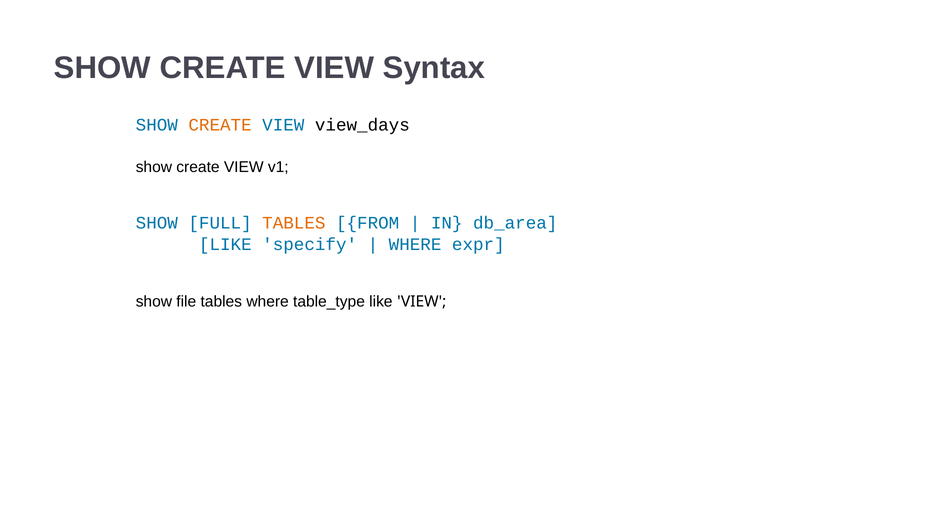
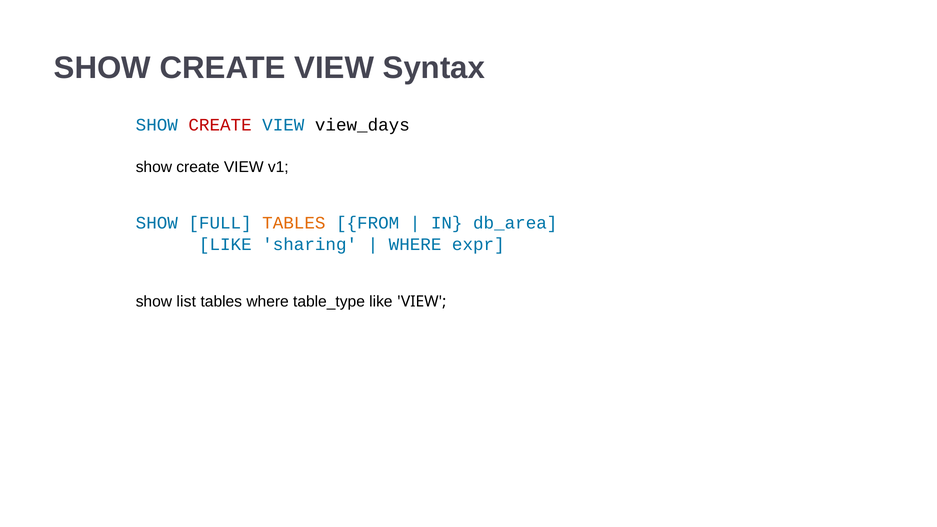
CREATE colour: orange -> red (220, 125)
specify: specify -> sharing (310, 244)
file: file -> list (186, 302)
